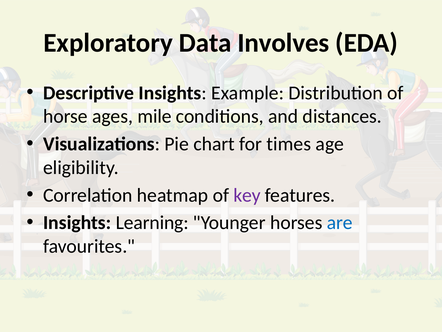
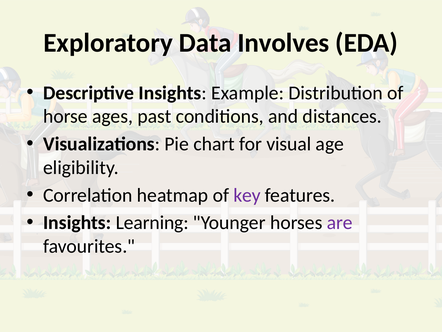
mile: mile -> past (154, 116)
times: times -> visual (289, 144)
are colour: blue -> purple (340, 222)
